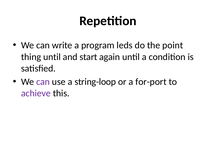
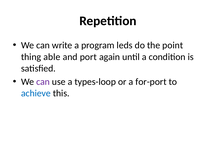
thing until: until -> able (52, 57)
start: start -> port (88, 57)
string-loop: string-loop -> types-loop (95, 82)
achieve colour: purple -> blue (36, 93)
